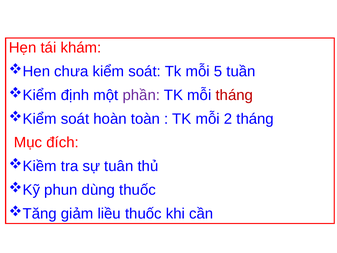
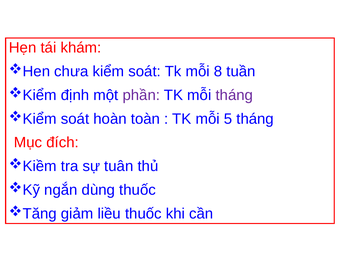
5: 5 -> 8 (218, 71)
tháng colour: red -> purple (234, 95)
2: 2 -> 5 (228, 119)
phun: phun -> ngắn (61, 190)
